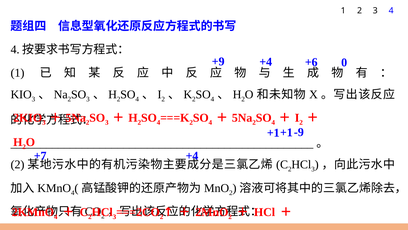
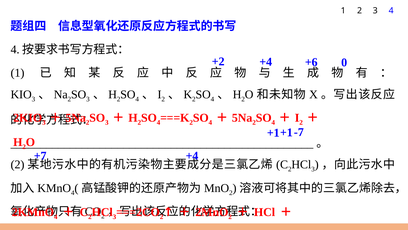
+9: +9 -> +2 (218, 61)
-9: -9 -> -7 (299, 132)
